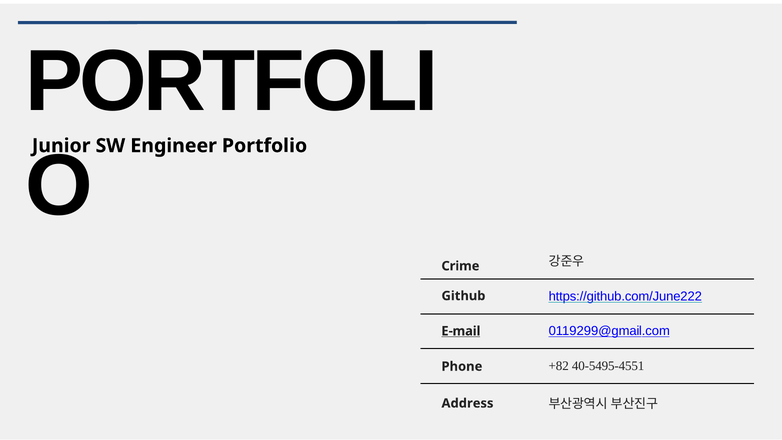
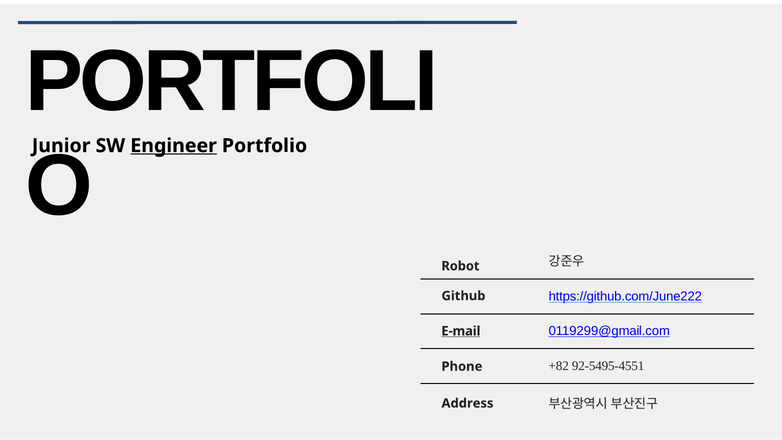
Engineer underline: none -> present (174, 146)
Crime: Crime -> Robot (460, 266)
40-5495-4551: 40-5495-4551 -> 92-5495-4551 (608, 366)
